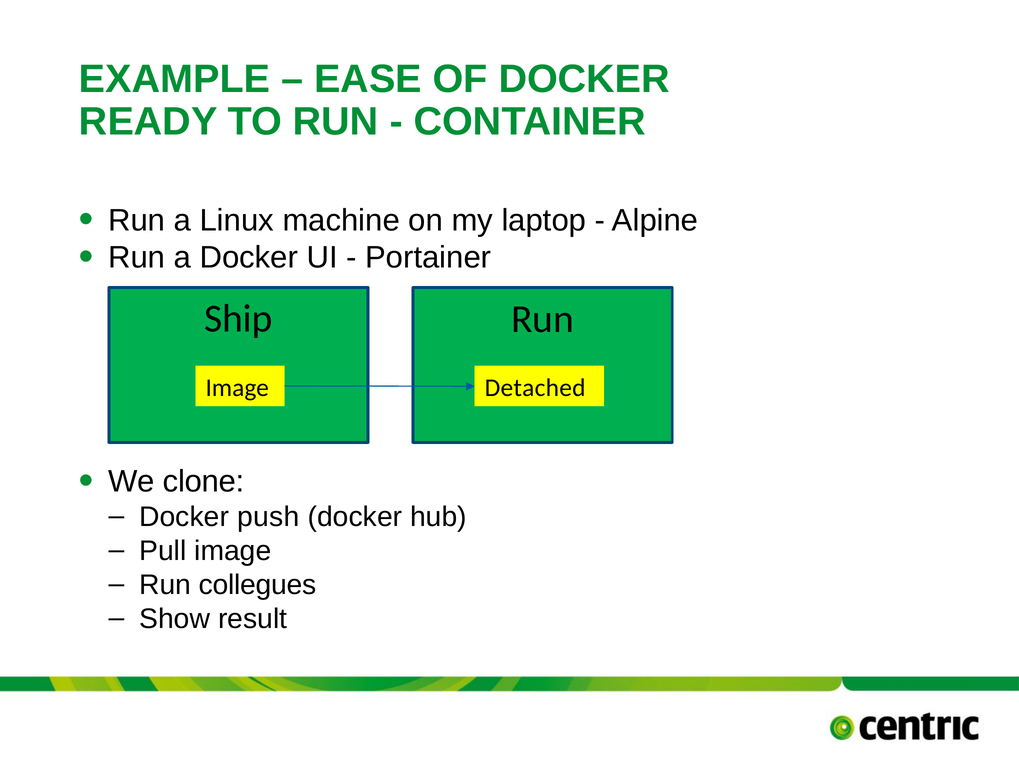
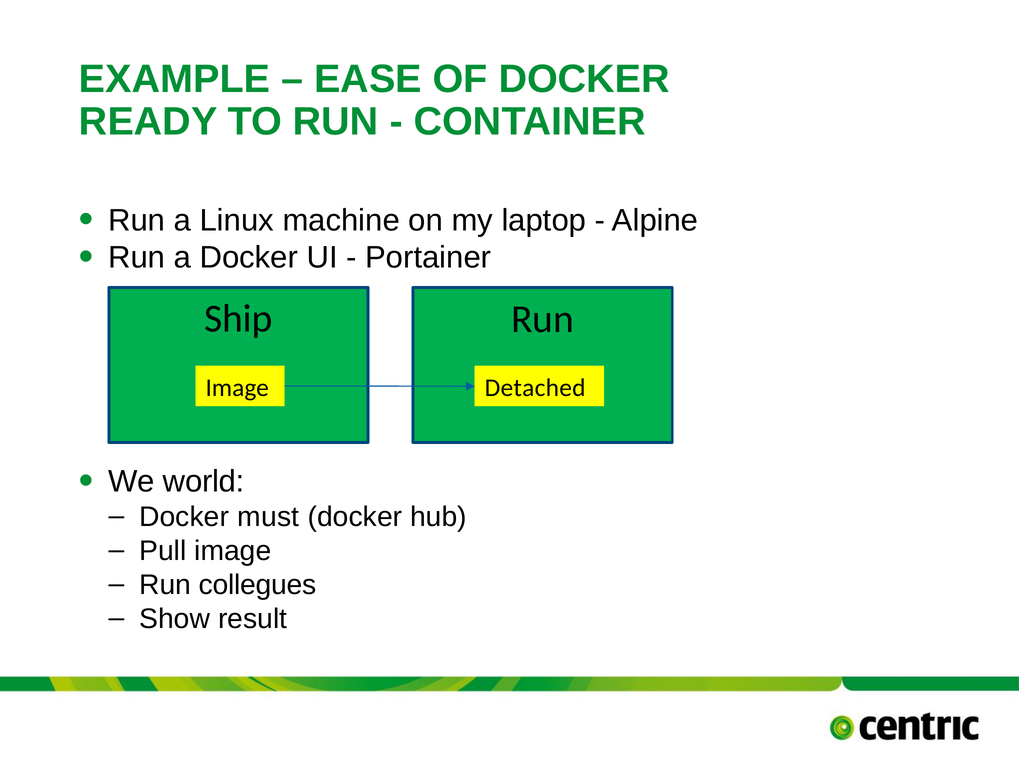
clone: clone -> world (204, 482)
push: push -> must (268, 517)
